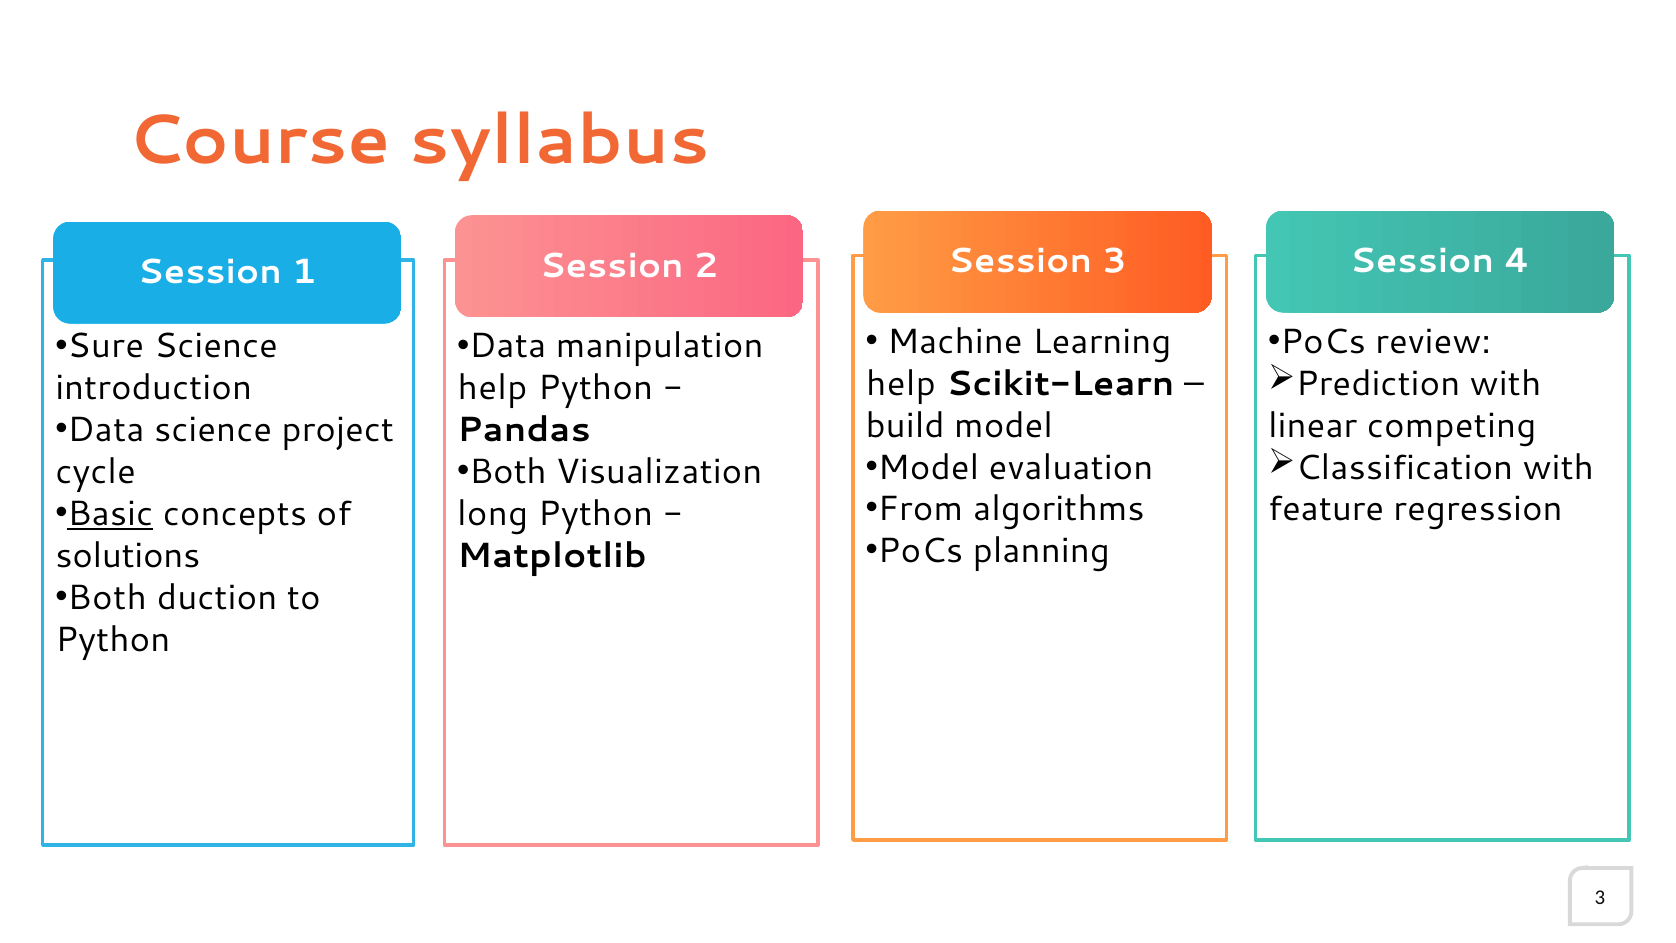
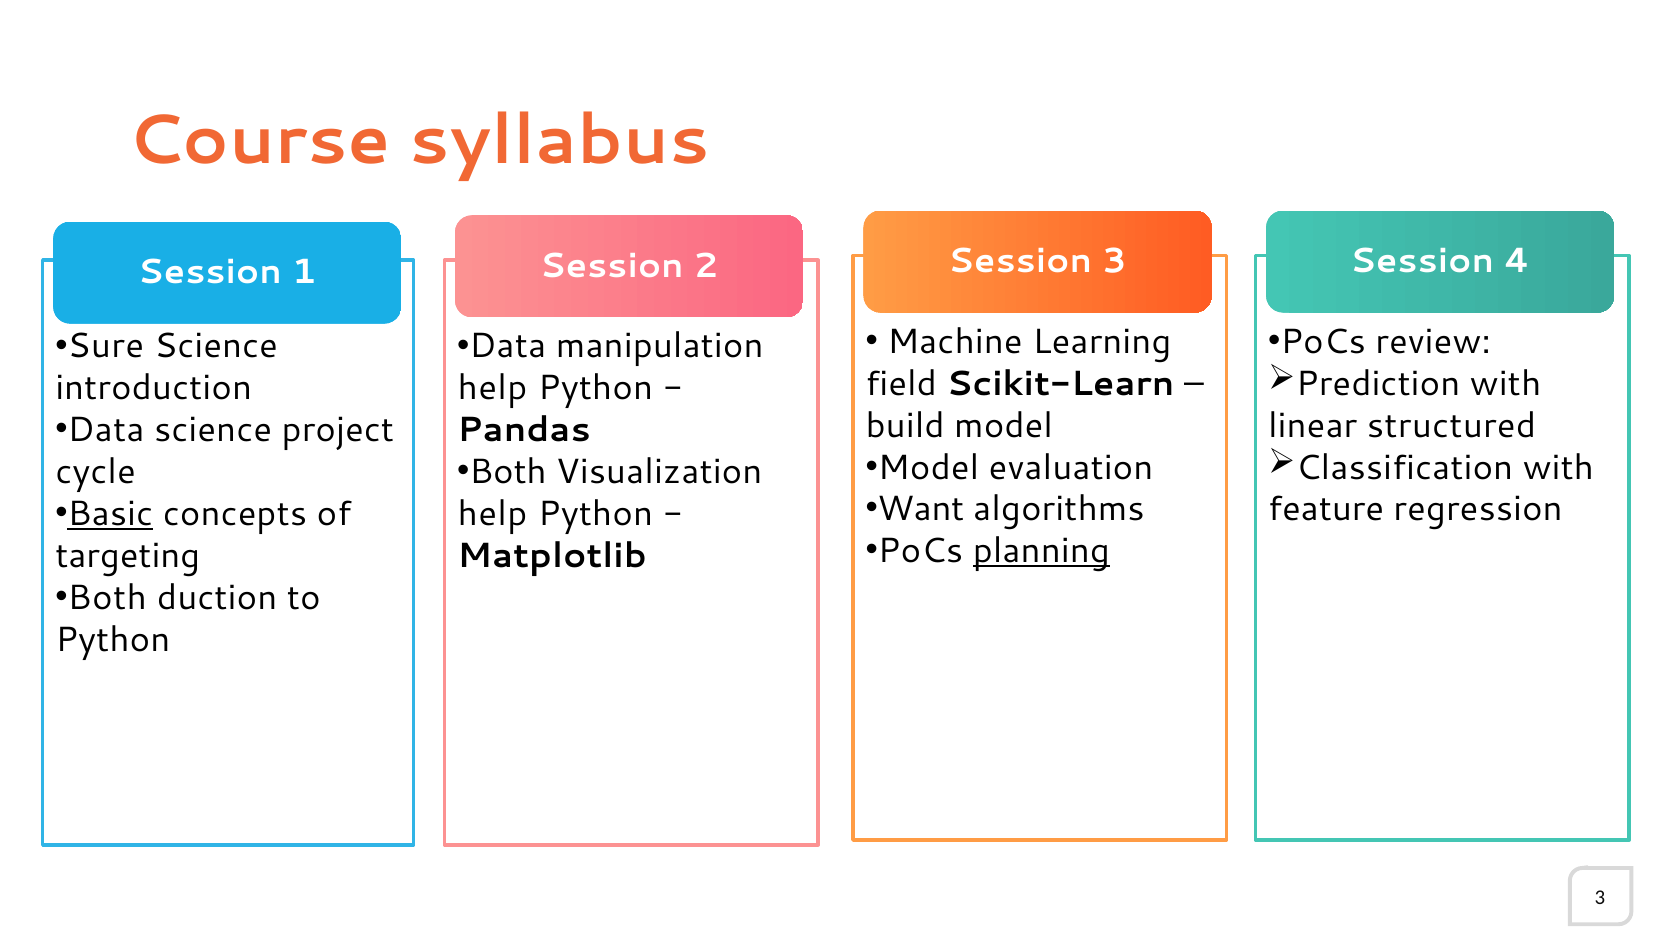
help: help -> field (901, 384)
competing: competing -> structured (1452, 425)
From: From -> Want (921, 509)
long: long -> help (493, 514)
planning underline: none -> present (1041, 551)
solutions: solutions -> targeting (128, 556)
